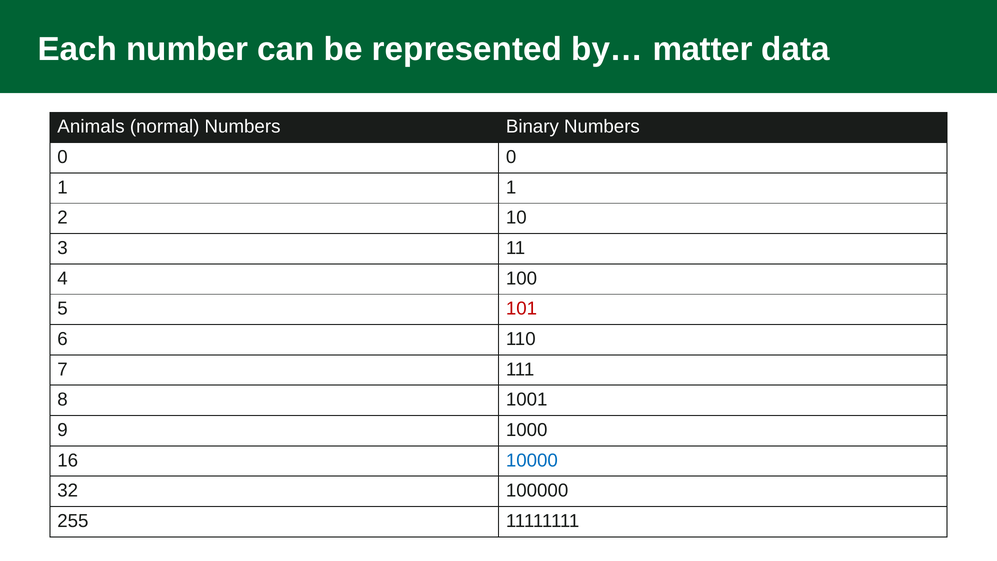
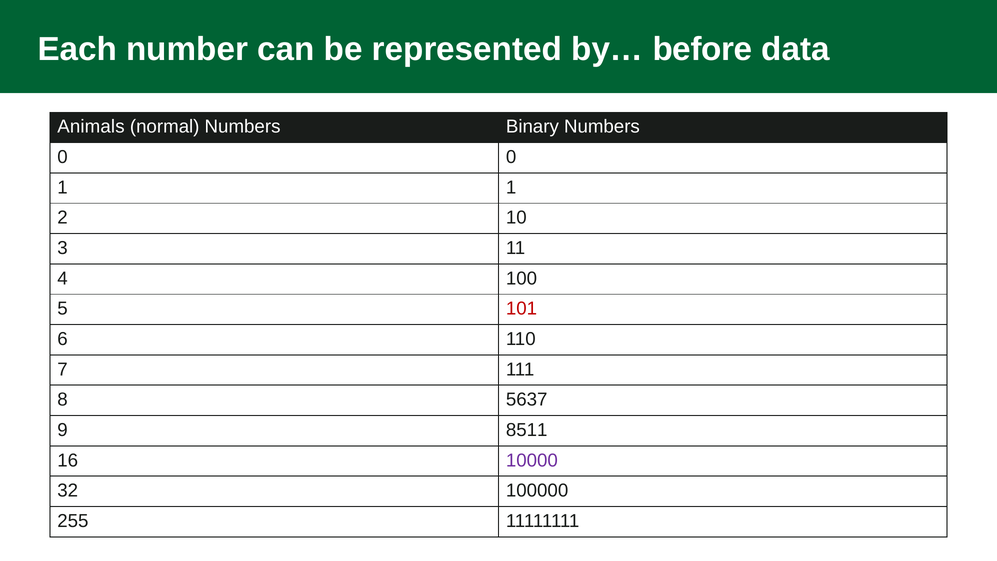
matter: matter -> before (703, 49)
1001: 1001 -> 5637 (527, 400)
1000: 1000 -> 8511 (527, 430)
10000 colour: blue -> purple (532, 460)
